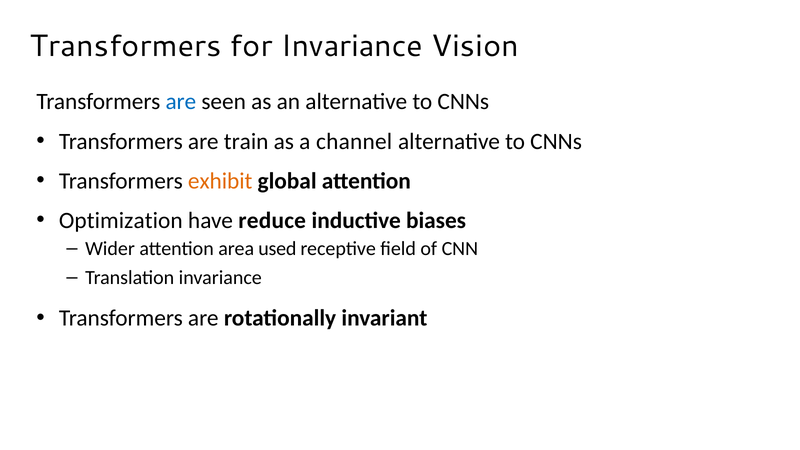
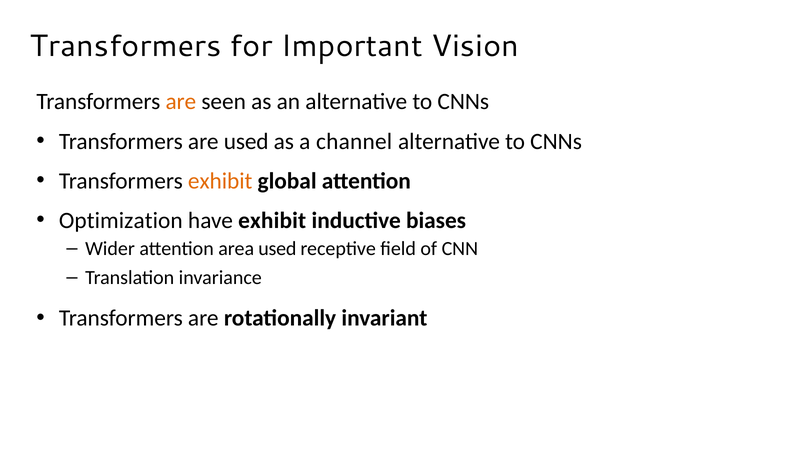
for Invariance: Invariance -> Important (352, 46)
are colour: blue -> orange (181, 102)
are train: train -> used (246, 141)
have reduce: reduce -> exhibit (272, 221)
